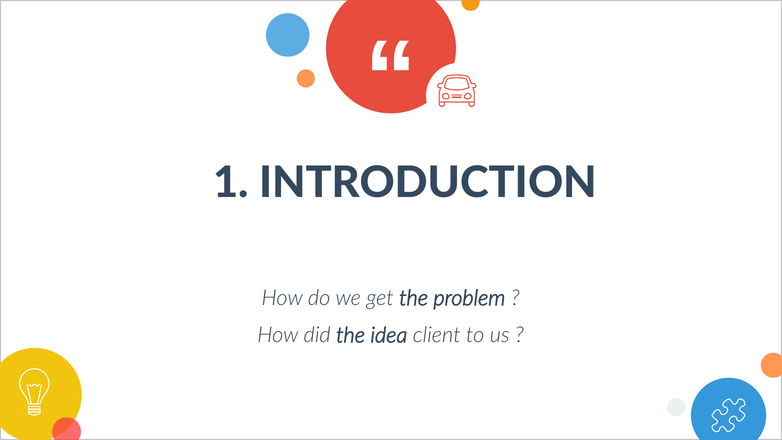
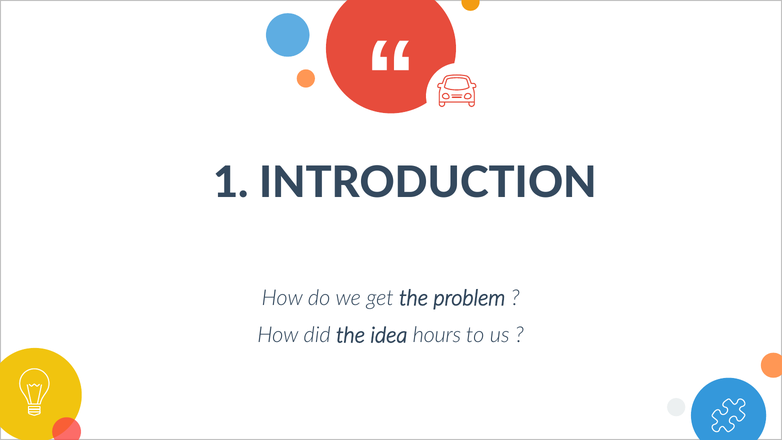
client: client -> hours (437, 335)
